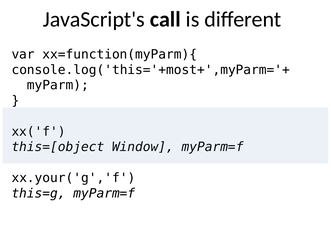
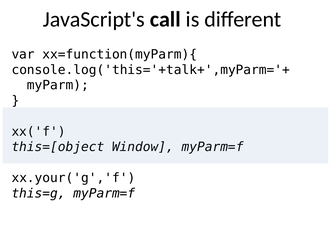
console.log('this='+most+',myParm='+: console.log('this='+most+',myParm='+ -> console.log('this='+talk+',myParm='+ (151, 70)
